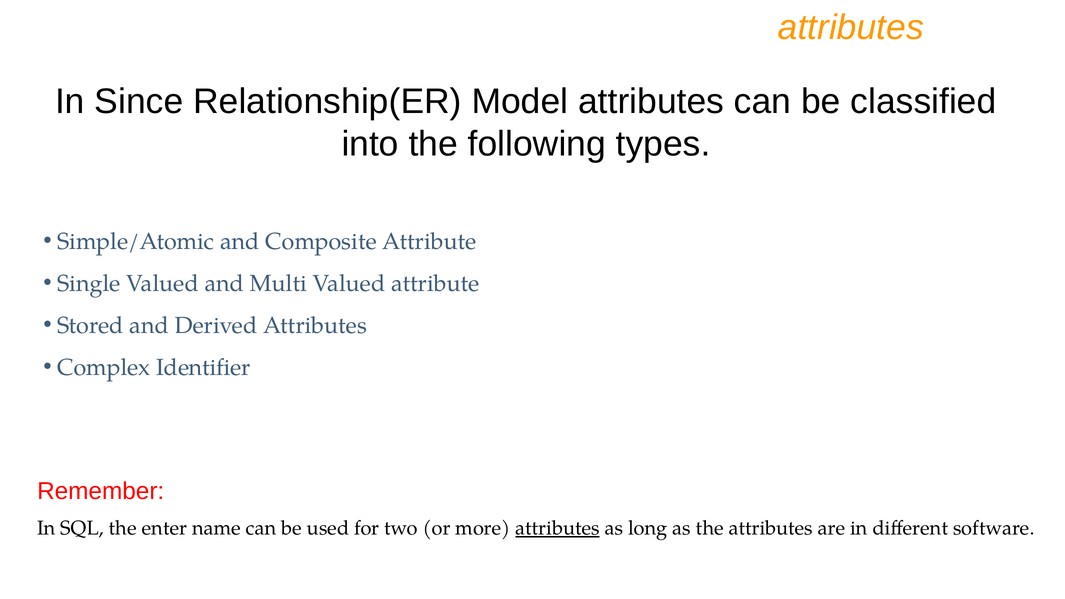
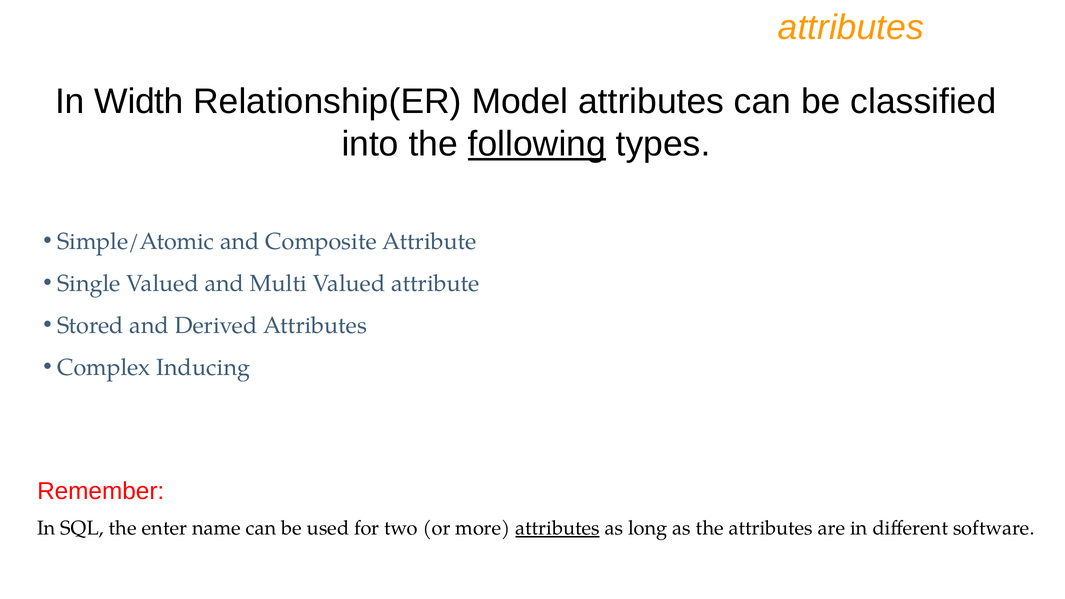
Since: Since -> Width (139, 101)
following underline: none -> present (537, 144)
Identifier: Identifier -> Inducing (203, 367)
